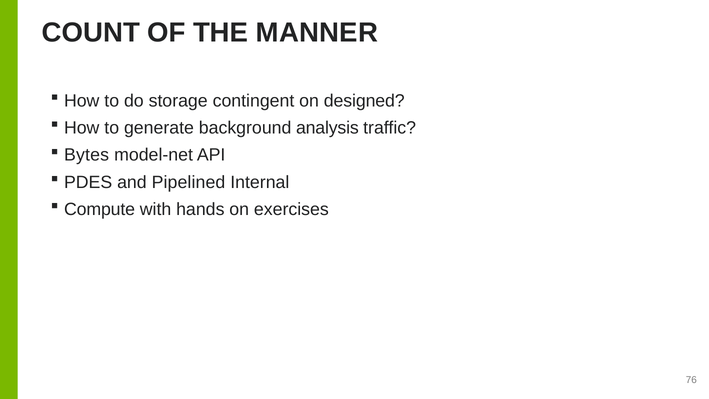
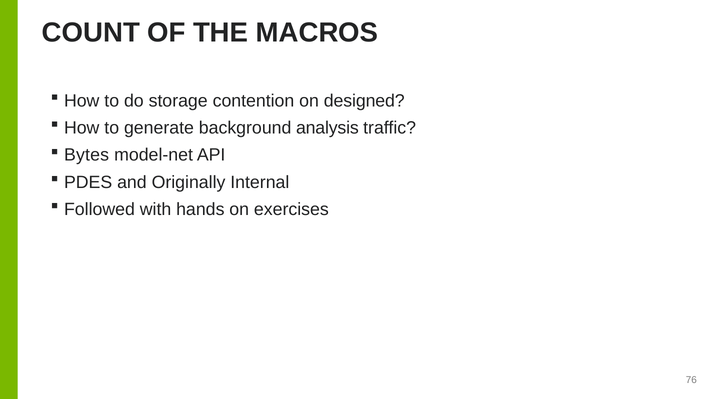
MANNER: MANNER -> MACROS (317, 33)
contingent: contingent -> contention (253, 101)
Pipelined: Pipelined -> Originally (189, 182)
Compute: Compute -> Followed (99, 209)
